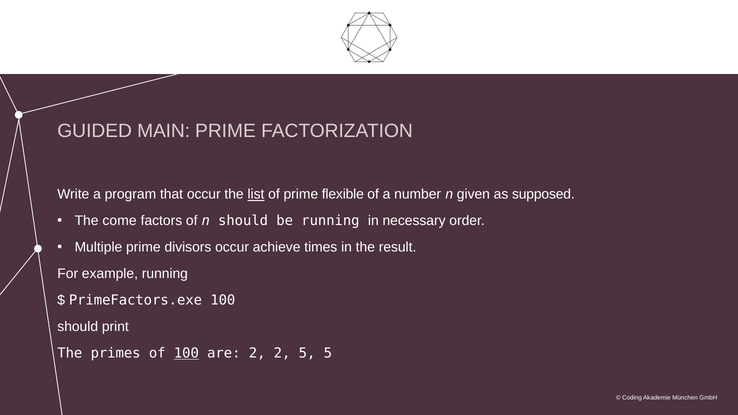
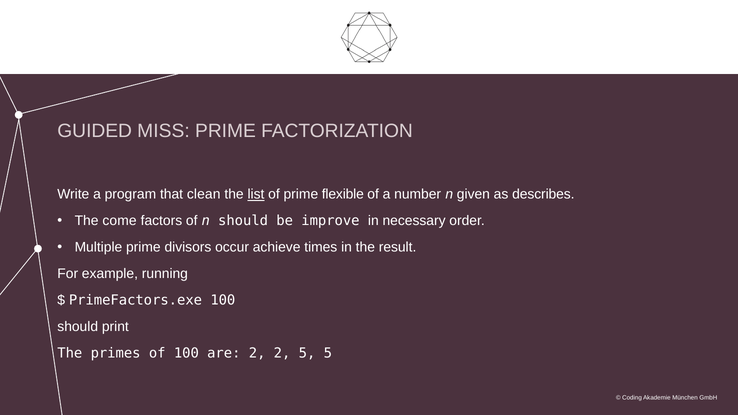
MAIN: MAIN -> MISS (163, 131)
that occur: occur -> clean (204, 194)
supposed: supposed -> describes (543, 194)
be running: running -> improve (330, 221)
100 underline: present -> none (186, 353)
